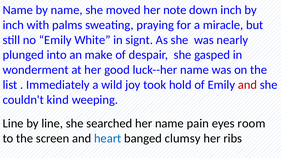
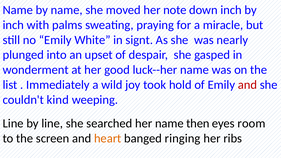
make: make -> upset (99, 55)
pain: pain -> then (198, 123)
heart colour: blue -> orange (108, 138)
clumsy: clumsy -> ringing (183, 138)
